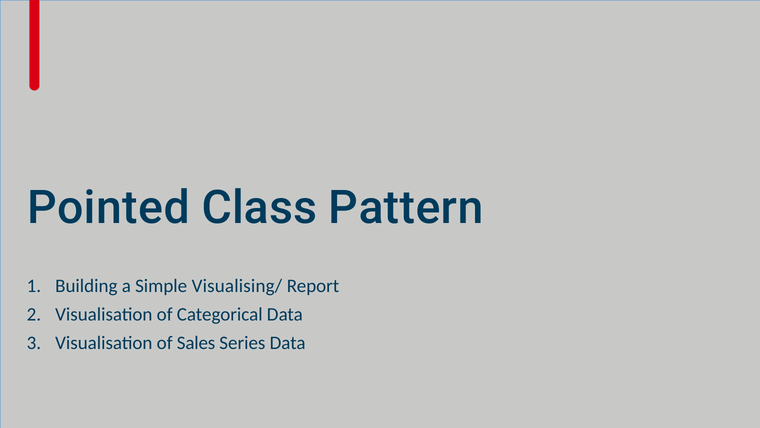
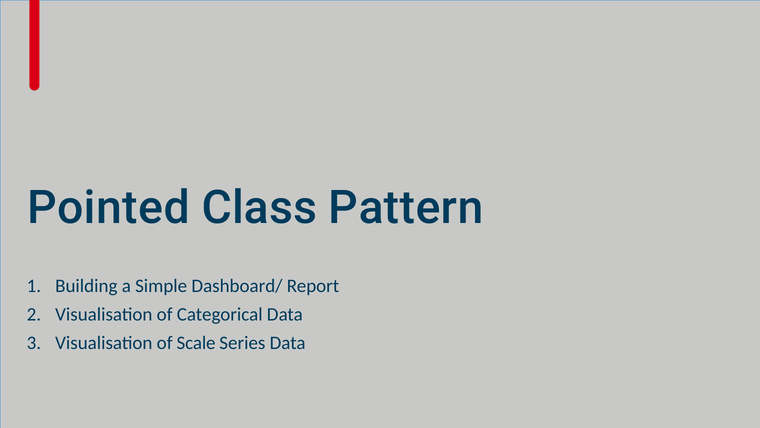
Visualising/: Visualising/ -> Dashboard/ (237, 286)
Sales: Sales -> Scale (196, 343)
